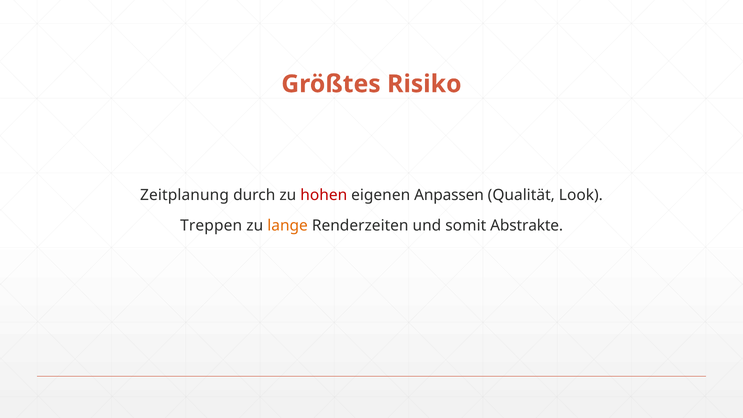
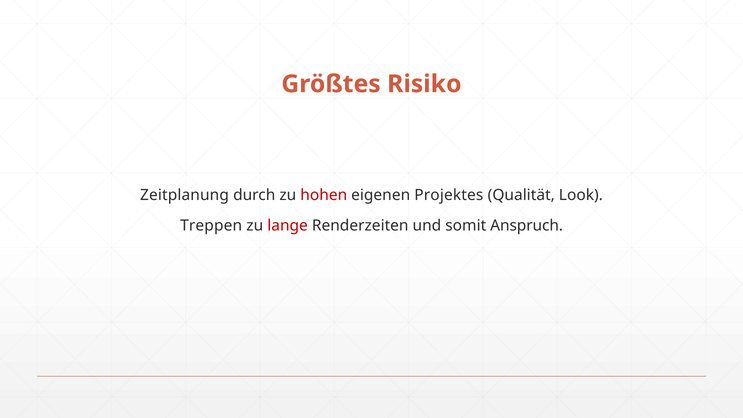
Anpassen: Anpassen -> Projektes (449, 195)
lange colour: orange -> red (288, 226)
Abstrakte: Abstrakte -> Anspruch (527, 226)
